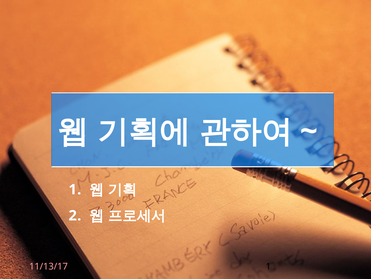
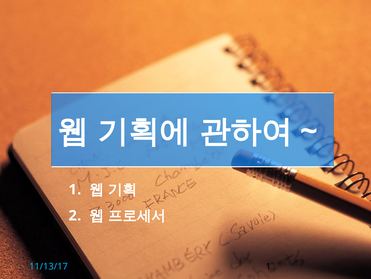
11/13/17 colour: pink -> light blue (48, 266)
